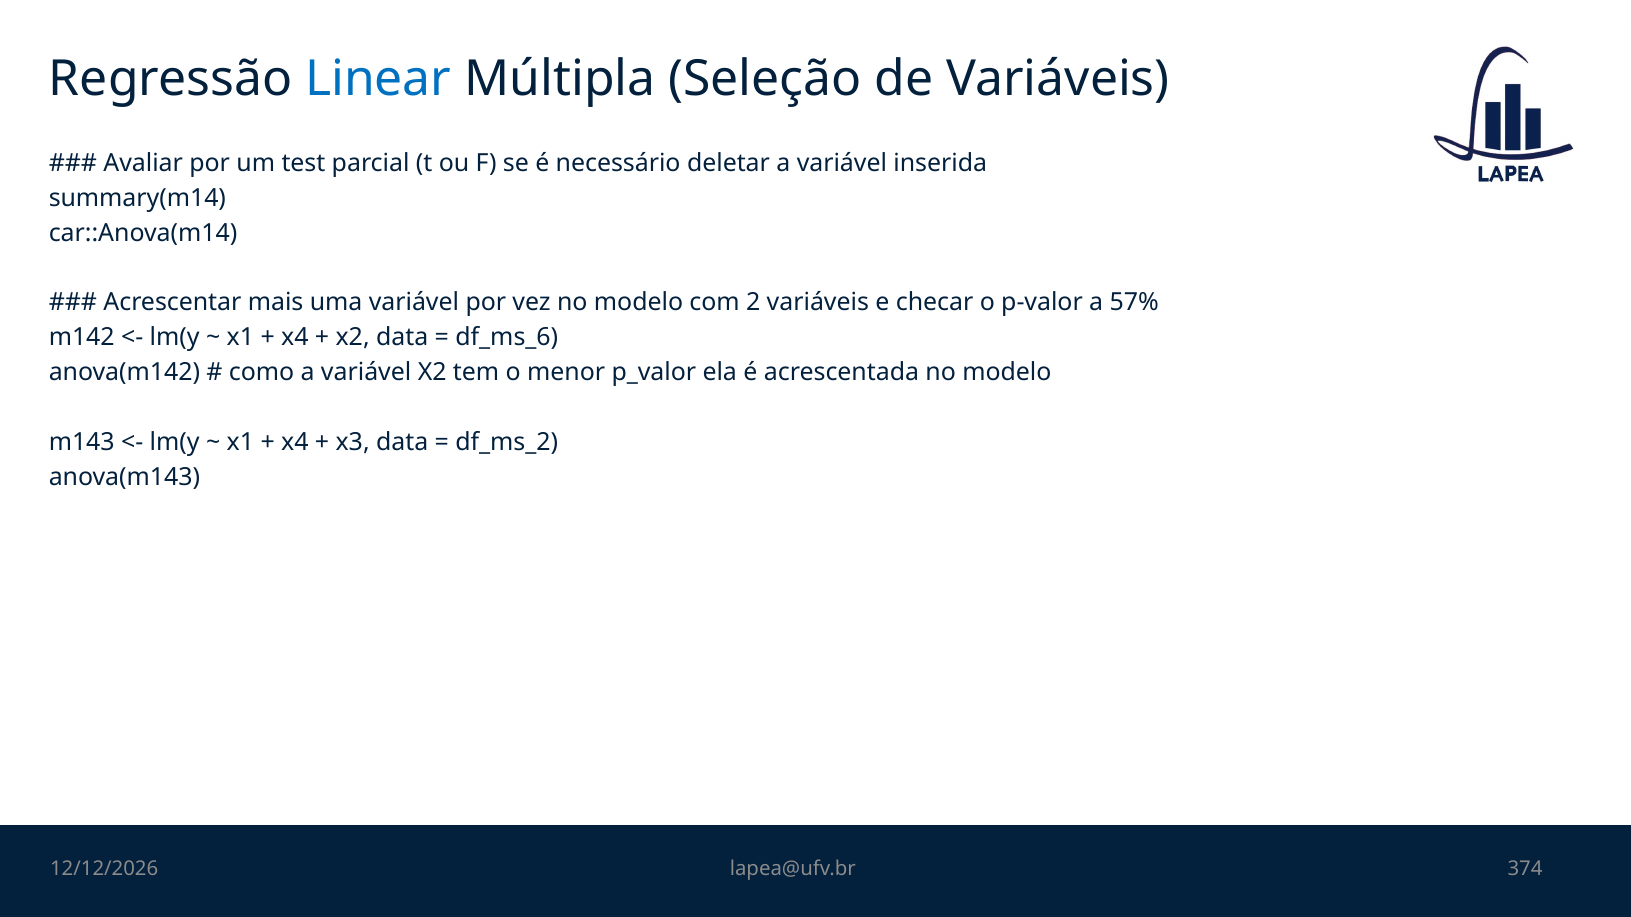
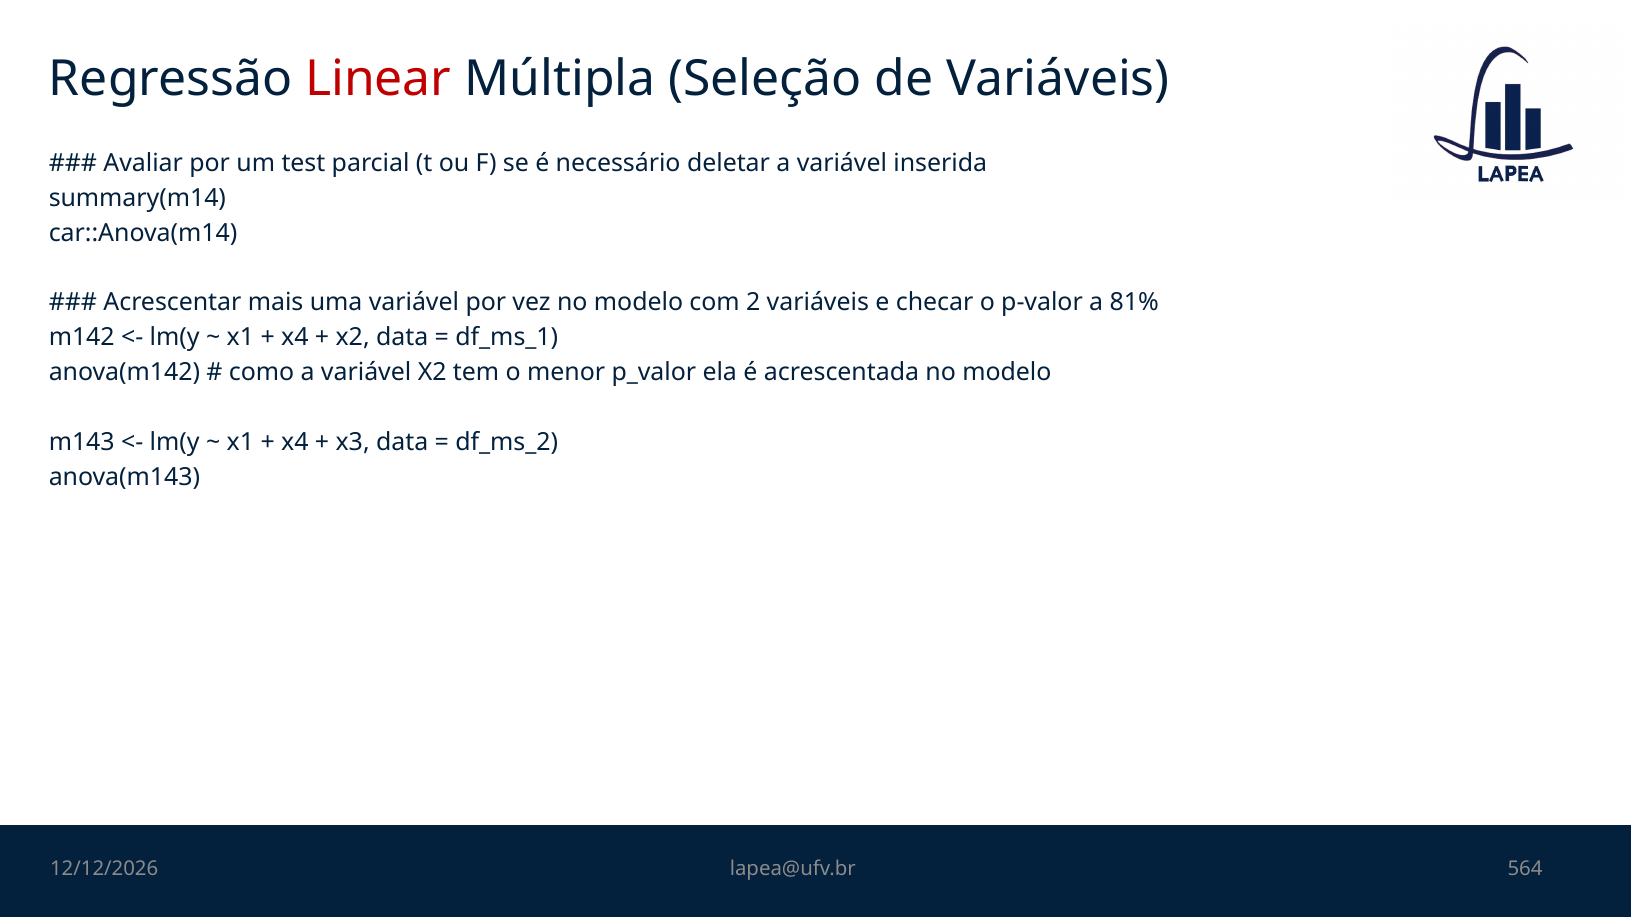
Linear colour: blue -> red (378, 79)
57%: 57% -> 81% (1134, 303)
df_ms_6: df_ms_6 -> df_ms_1 (507, 338)
374: 374 -> 564 (1525, 869)
